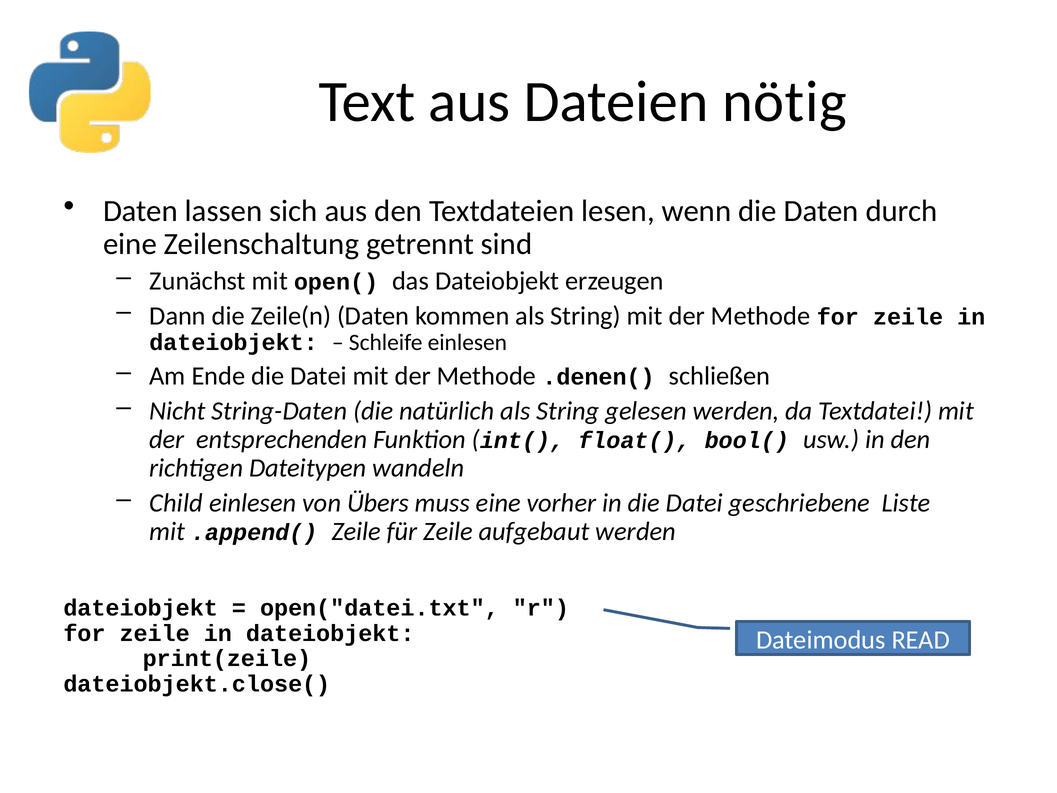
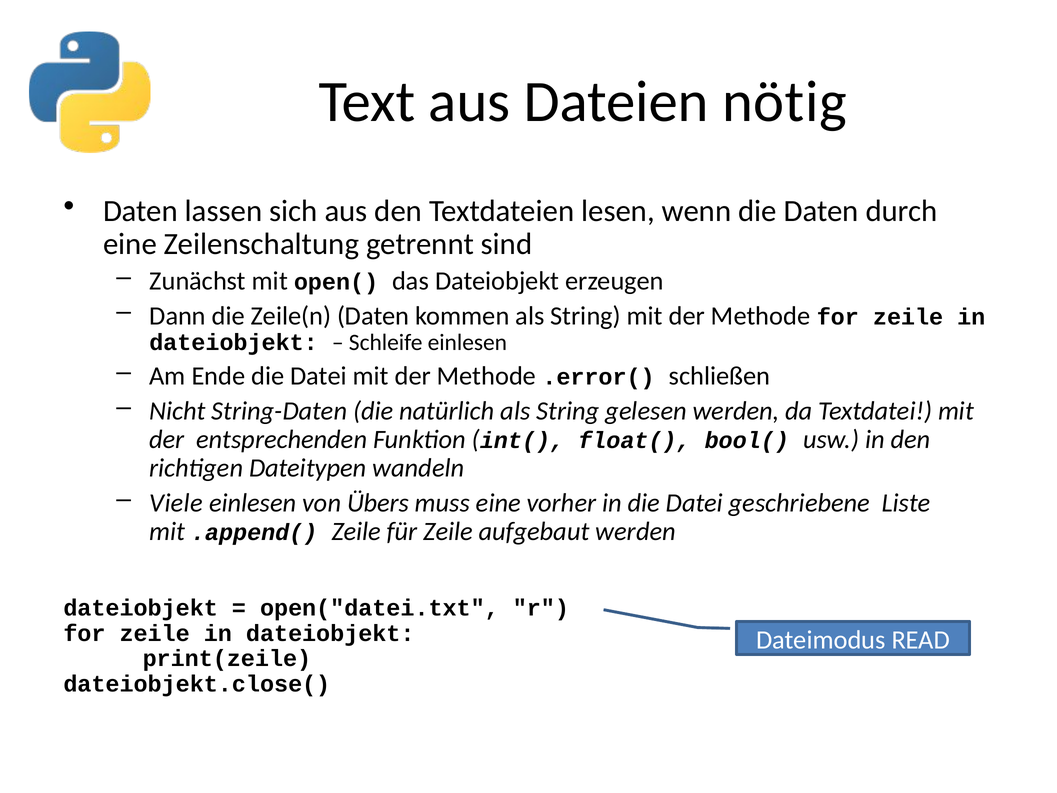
.denen(: .denen( -> .error( (599, 377)
Child: Child -> Viele (176, 503)
